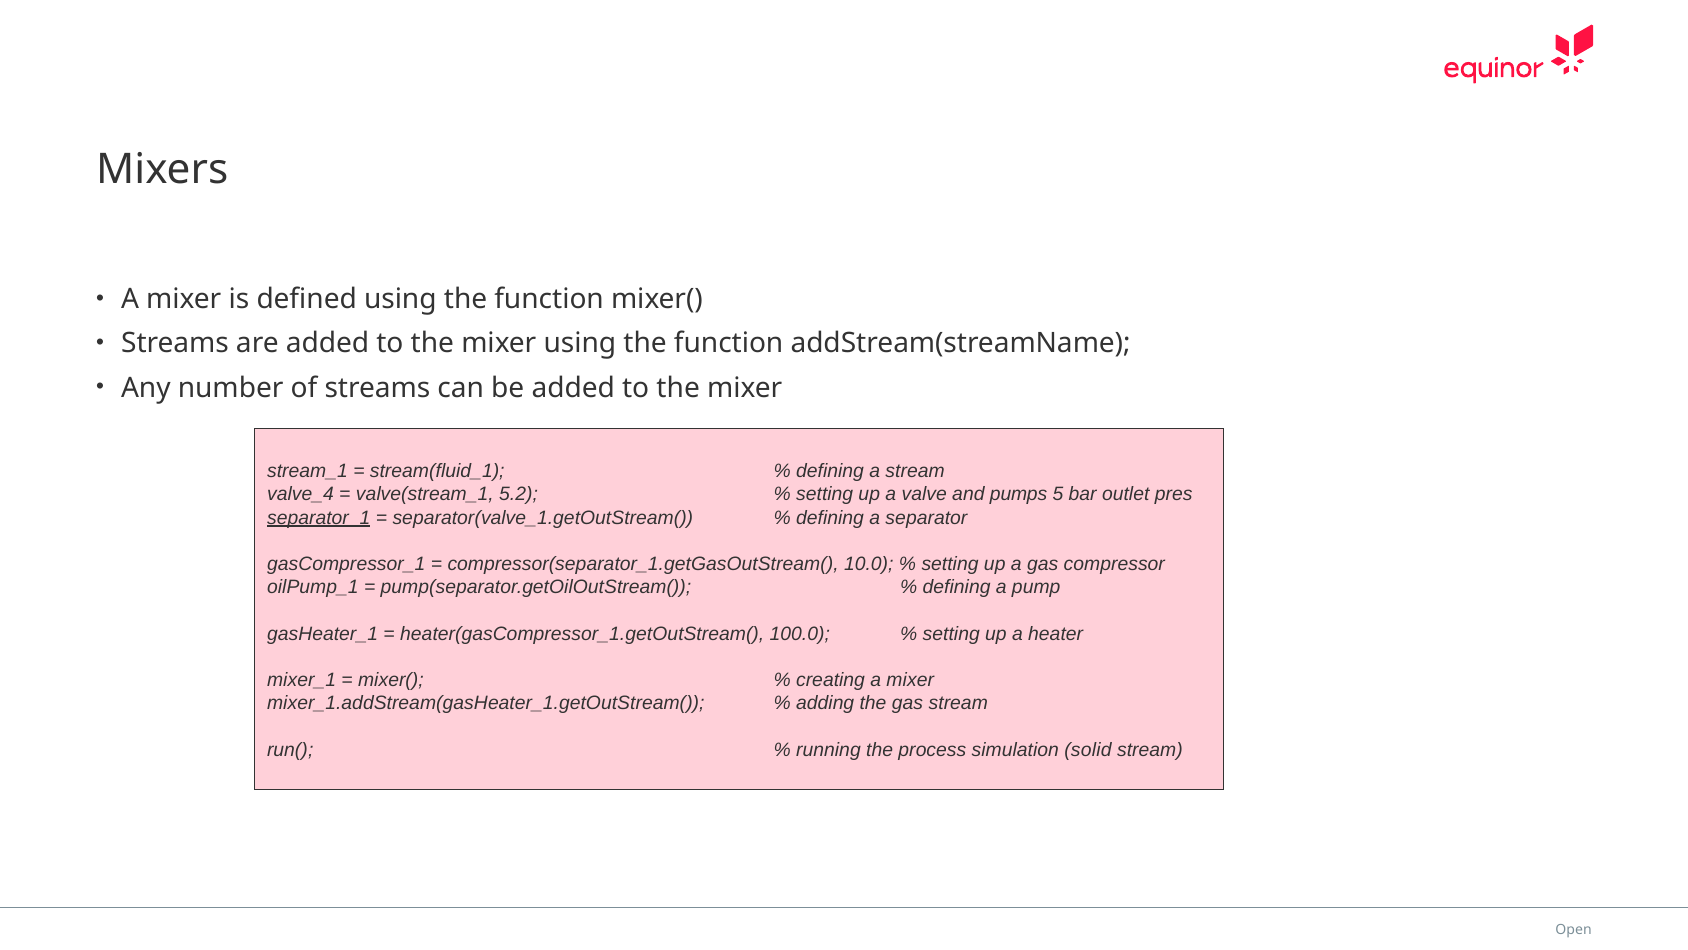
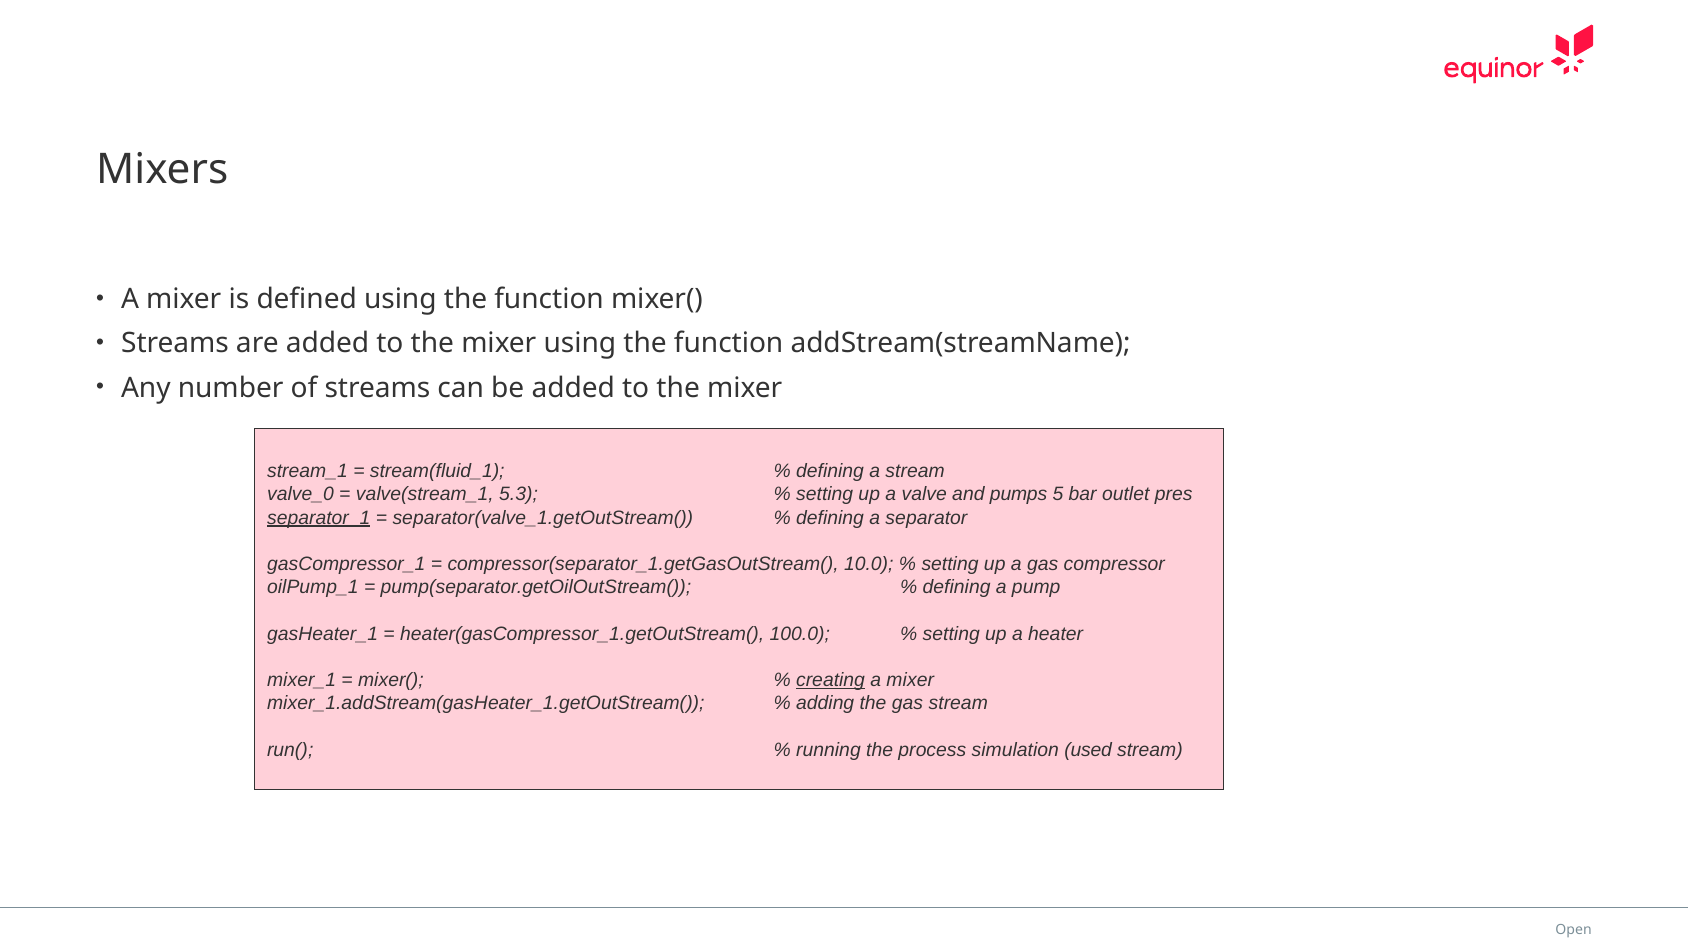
valve_4: valve_4 -> valve_0 (300, 494)
5.2: 5.2 -> 5.3 (519, 494)
creating underline: none -> present (831, 680)
solid: solid -> used (1088, 750)
